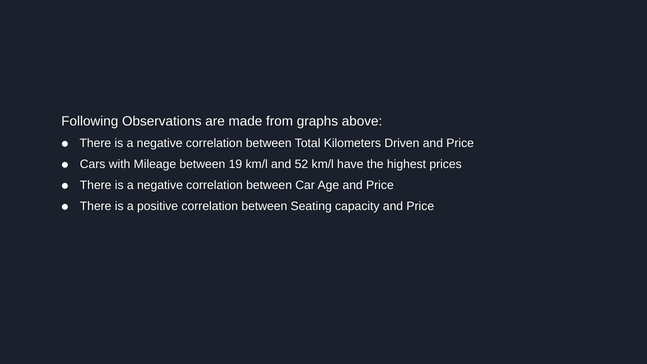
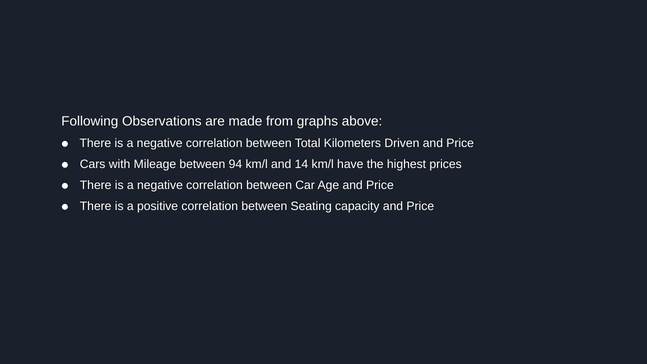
19: 19 -> 94 (235, 164)
52: 52 -> 14 (301, 164)
